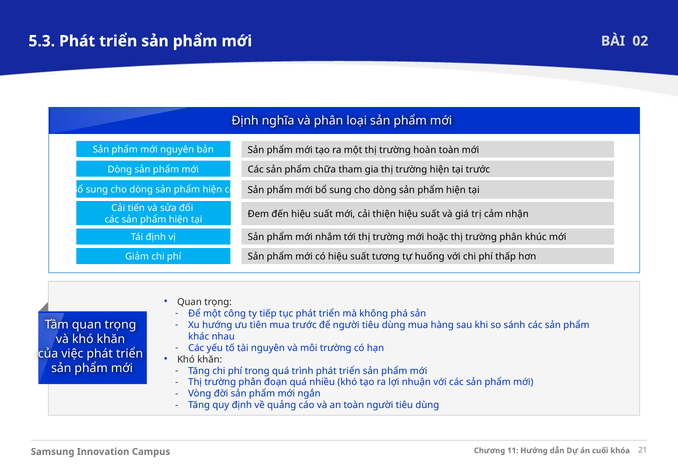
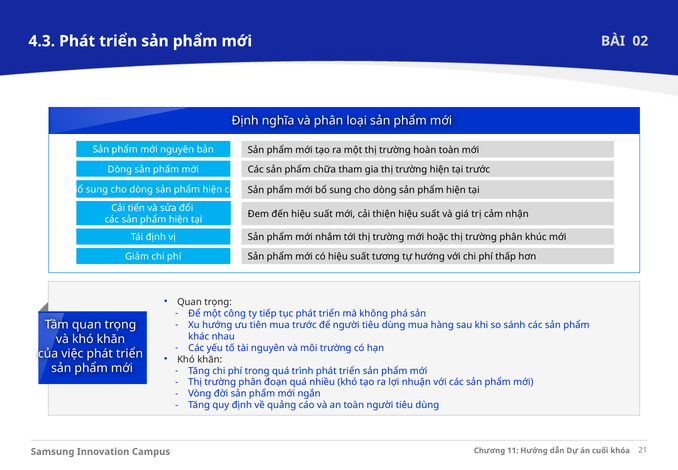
5.3: 5.3 -> 4.3 (42, 41)
tự huống: huống -> hướng (430, 256)
